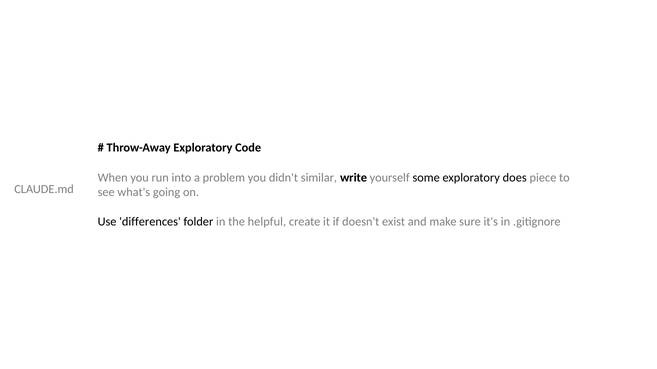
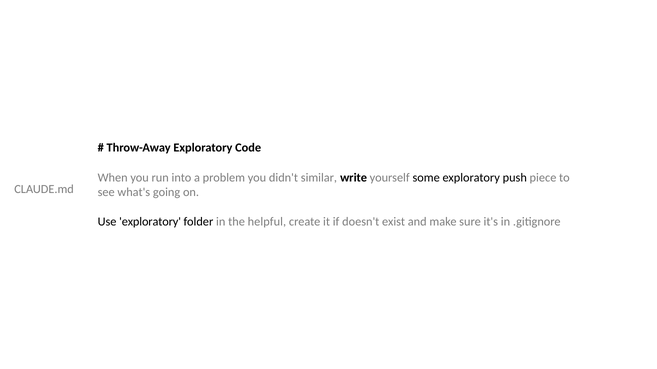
does: does -> push (515, 178)
Use differences: differences -> exploratory (150, 222)
